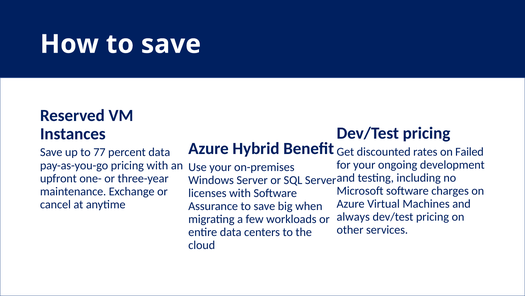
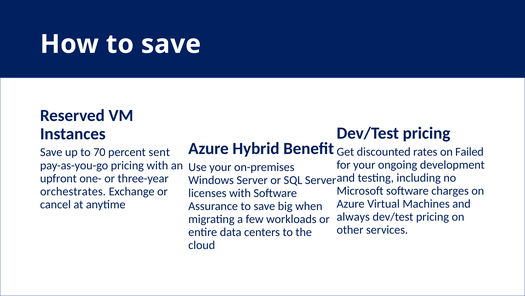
77: 77 -> 70 (99, 152)
percent data: data -> sent (159, 152)
maintenance: maintenance -> orchestrates (73, 191)
